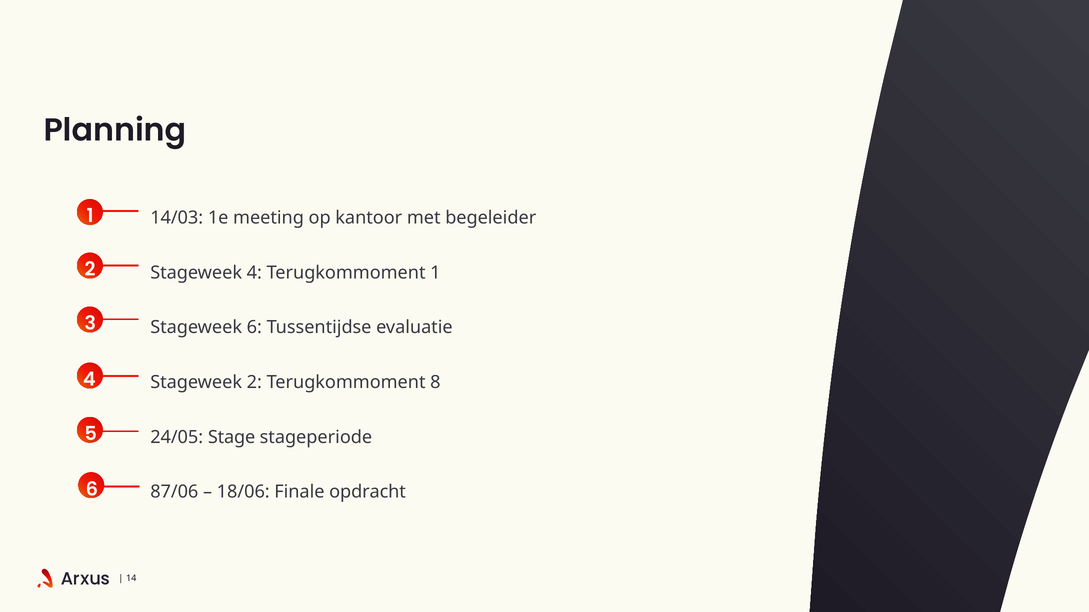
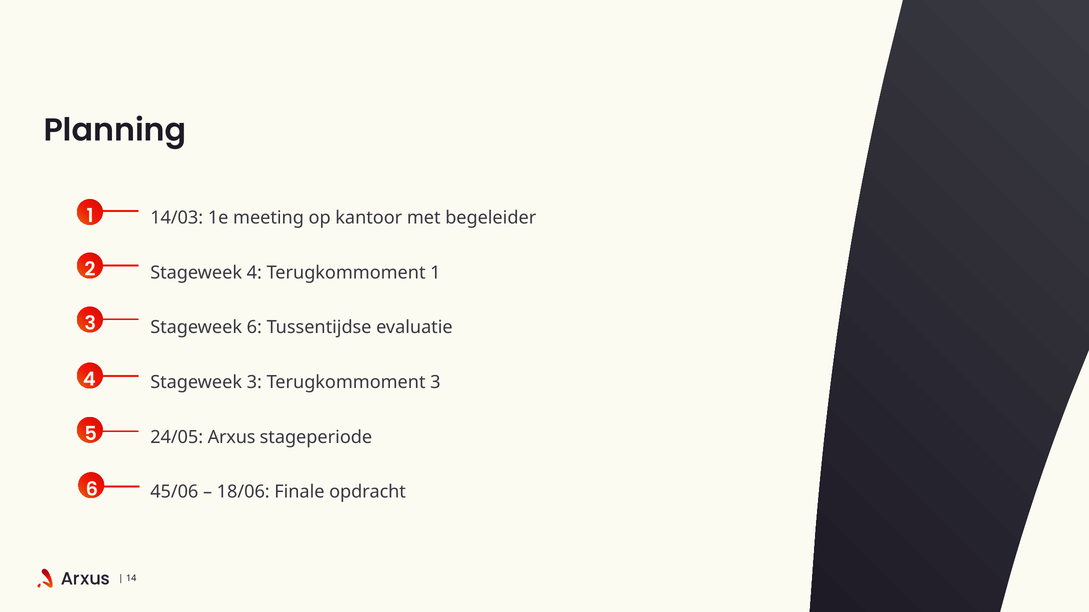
Stageweek 2: 2 -> 3 (254, 383)
Terugkommoment 8: 8 -> 3 (435, 383)
Stage: Stage -> Arxus (232, 437)
87/06: 87/06 -> 45/06 (174, 492)
